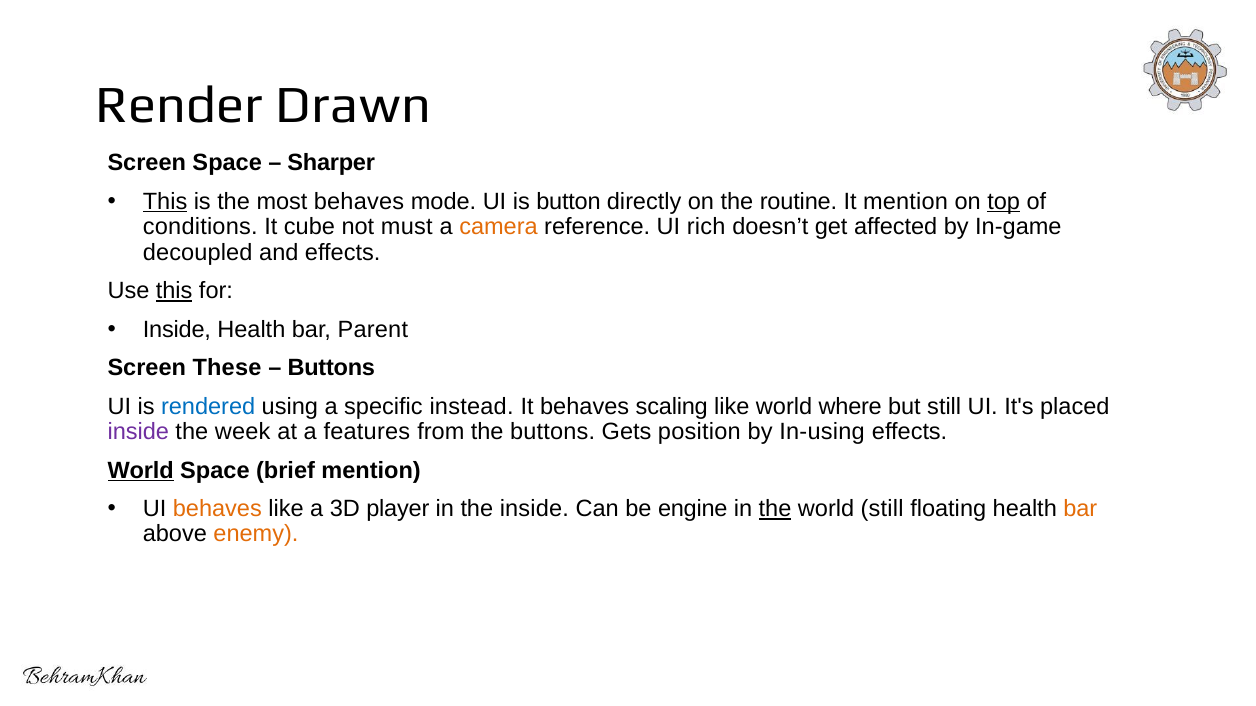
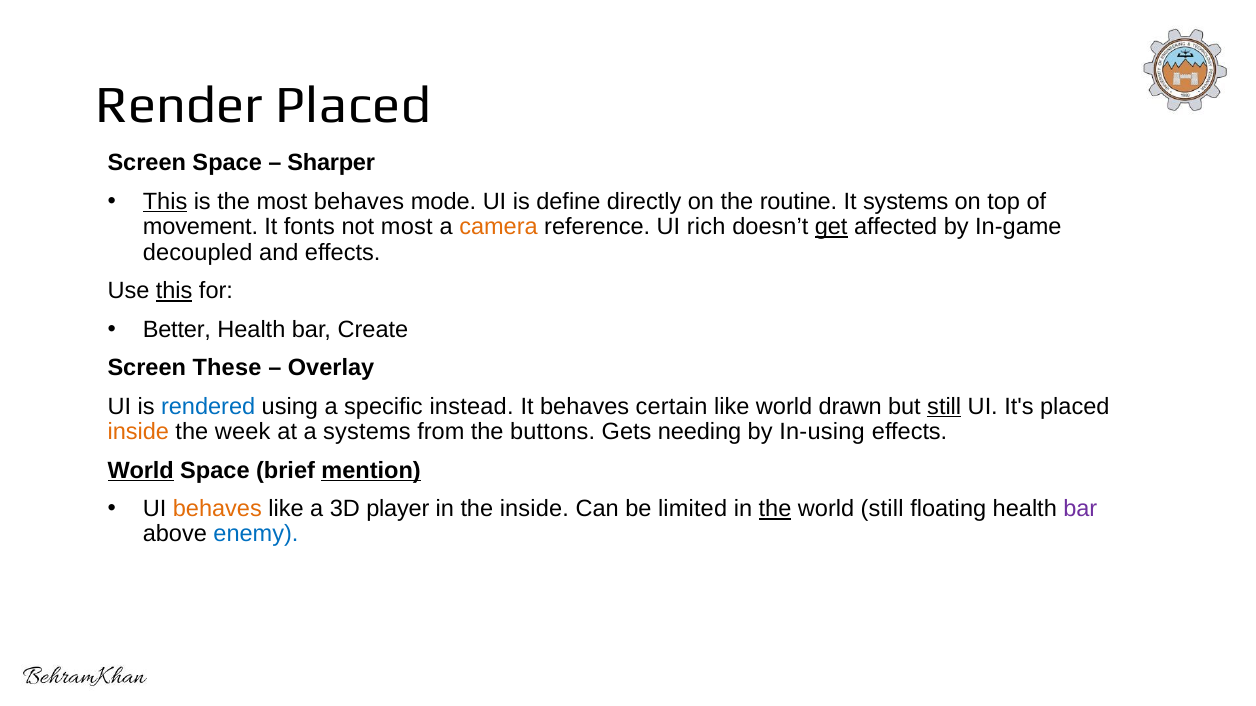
Render Drawn: Drawn -> Placed (353, 106)
button: button -> define (568, 202)
It mention: mention -> systems (906, 202)
top underline: present -> none (1004, 202)
conditions: conditions -> movement (200, 227)
cube: cube -> fonts (309, 227)
not must: must -> most (407, 227)
get underline: none -> present (831, 227)
Inside: Inside -> Better (177, 330)
Parent: Parent -> Create (373, 330)
Buttons: Buttons -> Overlay (331, 368)
scaling: scaling -> certain (672, 407)
where: where -> drawn (850, 407)
still underline: none -> present (944, 407)
inside colour: purple -> orange (138, 432)
a features: features -> systems (367, 432)
position: position -> needing (700, 432)
mention underline: none -> present (371, 471)
engine: engine -> limited (693, 509)
bar colour: orange -> purple (1080, 509)
enemy colour: orange -> blue (256, 535)
